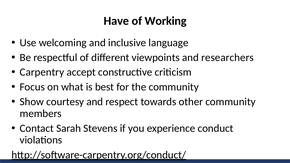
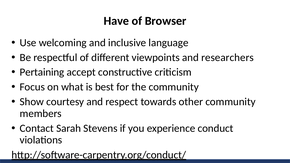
Working: Working -> Browser (166, 21)
Carpentry: Carpentry -> Pertaining (42, 72)
